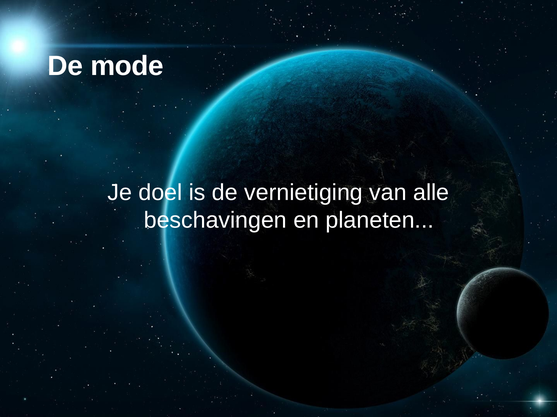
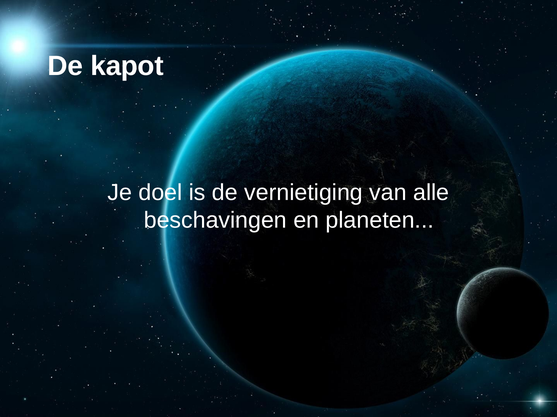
mode: mode -> kapot (127, 66)
